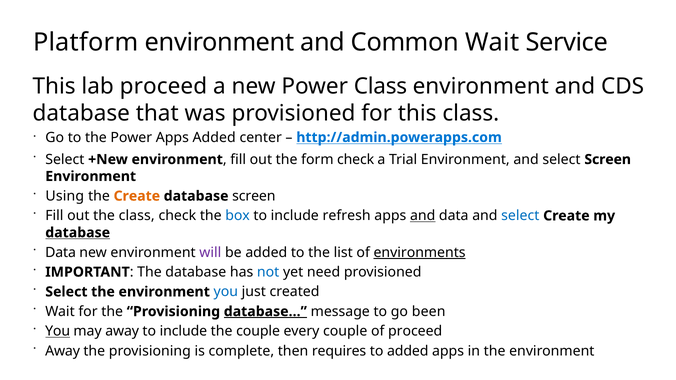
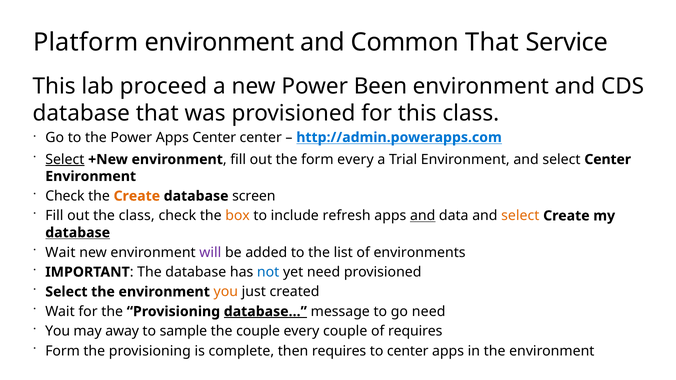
Common Wait: Wait -> That (492, 42)
Power Class: Class -> Been (380, 86)
Apps Added: Added -> Center (214, 137)
Select underline: none -> present (65, 160)
form check: check -> every (355, 160)
select Screen: Screen -> Center (608, 160)
Using: Using -> Check (65, 196)
box colour: blue -> orange (238, 216)
select colour: blue -> orange (520, 216)
Data: Data -> Wait (60, 253)
environments underline: present -> none (420, 253)
you colour: blue -> orange (226, 292)
go been: been -> need (429, 312)
You underline: present -> none (58, 331)
include: include -> sample (183, 331)
of proceed: proceed -> requires (415, 331)
Away: Away -> Form (63, 351)
to added: added -> center (408, 351)
